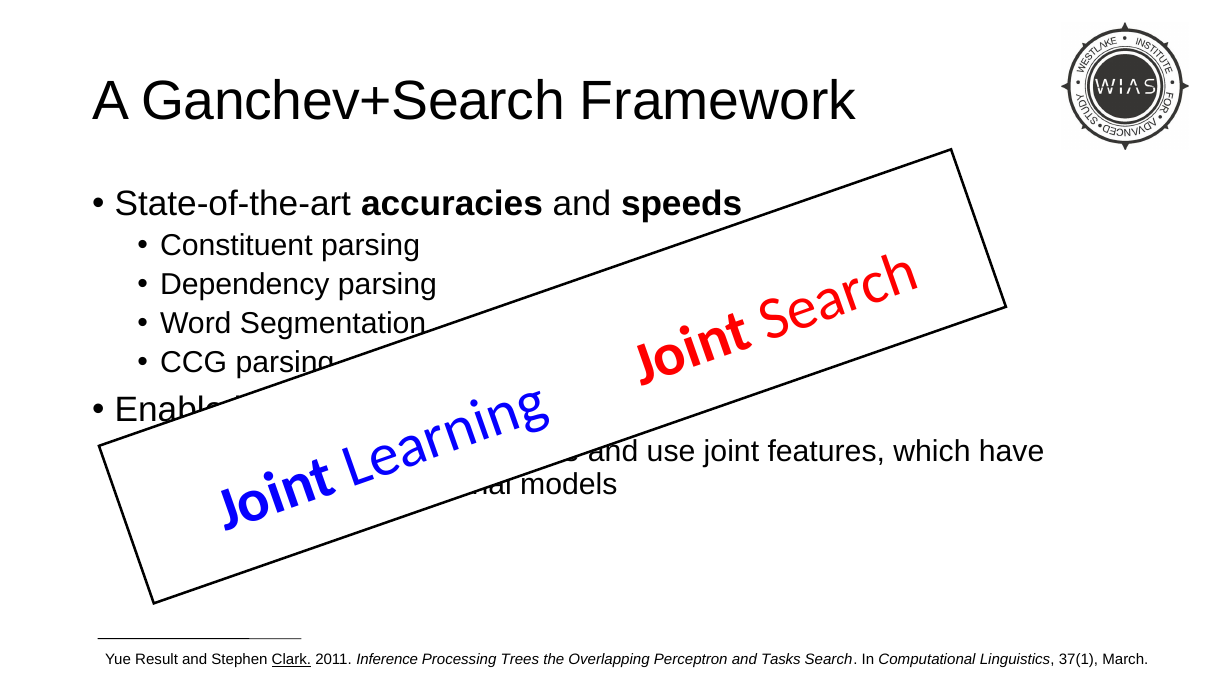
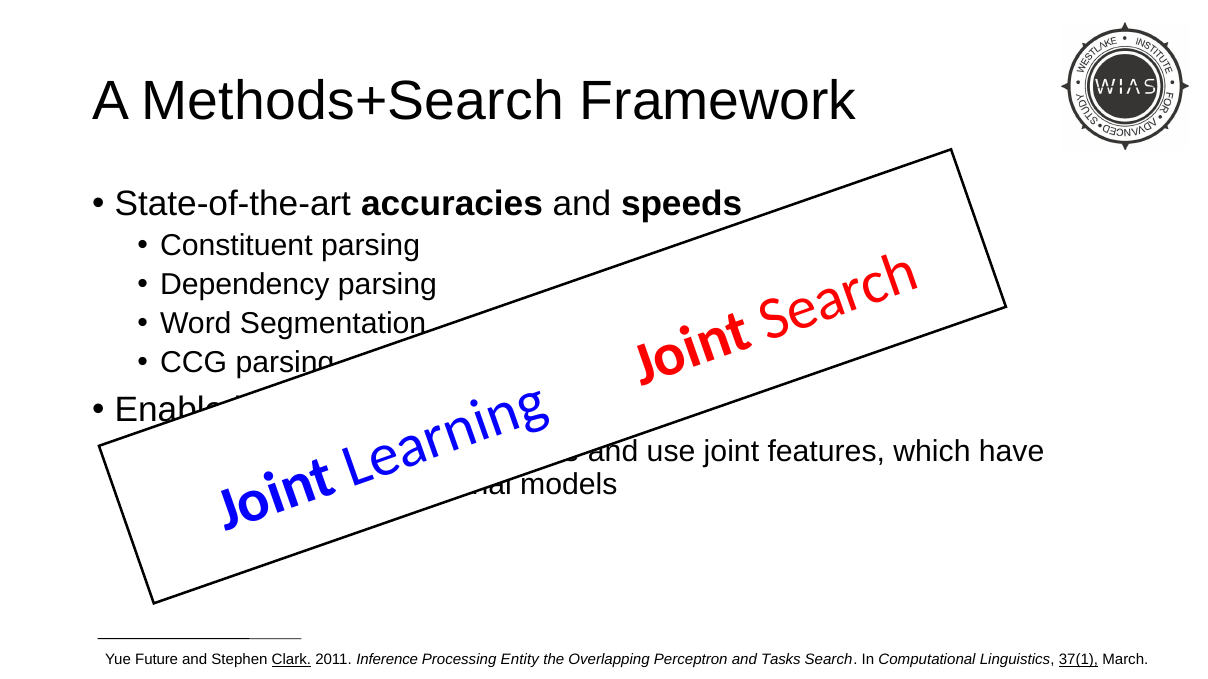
Ganchev+Search: Ganchev+Search -> Methods+Search (353, 101)
Result: Result -> Future (157, 660)
Trees: Trees -> Entity (520, 660)
37(1 underline: none -> present (1078, 660)
